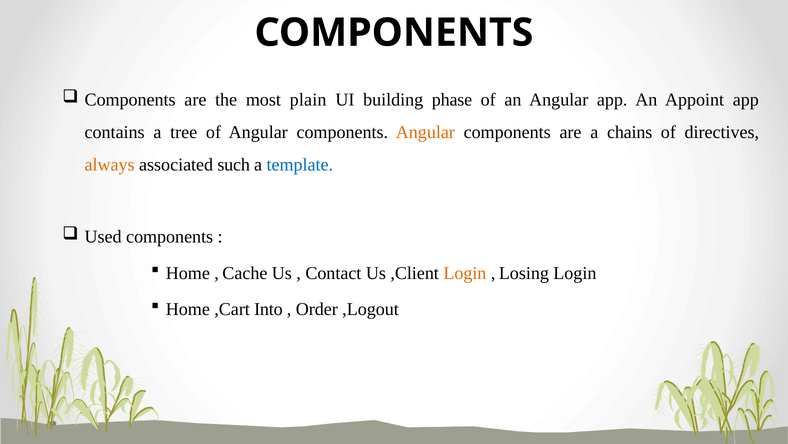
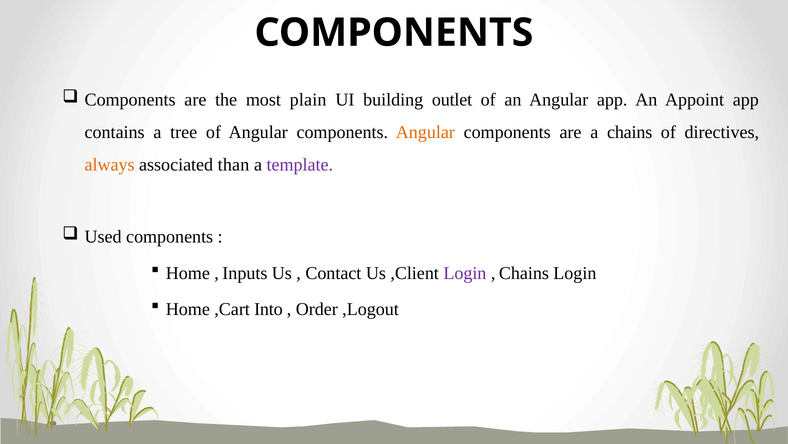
phase: phase -> outlet (452, 100)
such: such -> than (233, 164)
template colour: blue -> purple (300, 164)
Cache: Cache -> Inputs (245, 273)
Login colour: orange -> purple (465, 273)
Losing: Losing -> Chains (524, 273)
